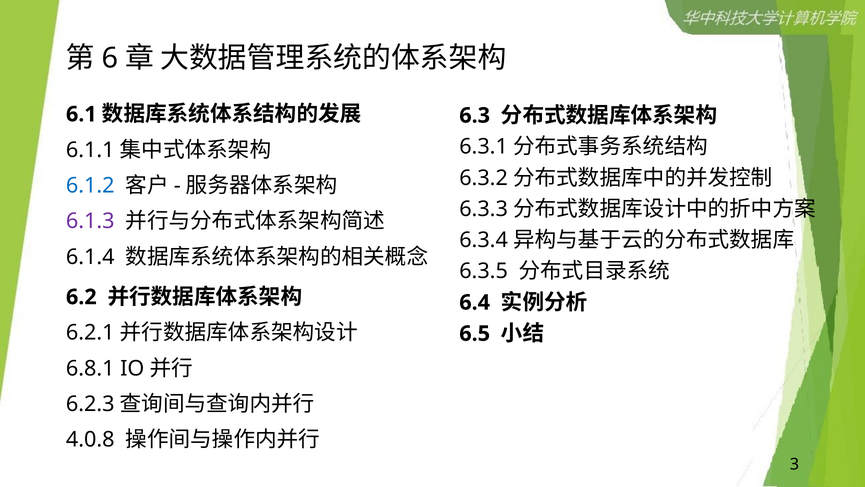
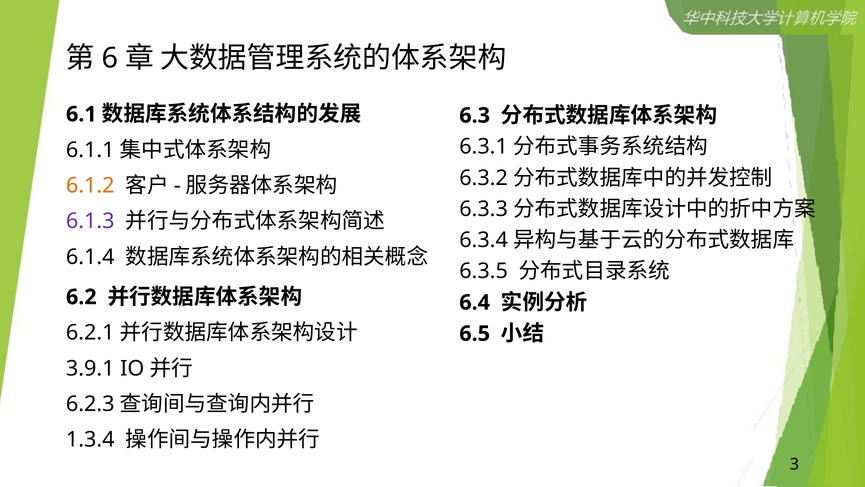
6.1.2 colour: blue -> orange (90, 185)
6.8.1: 6.8.1 -> 3.9.1 (90, 368)
4.0.8: 4.0.8 -> 1.3.4 (90, 439)
